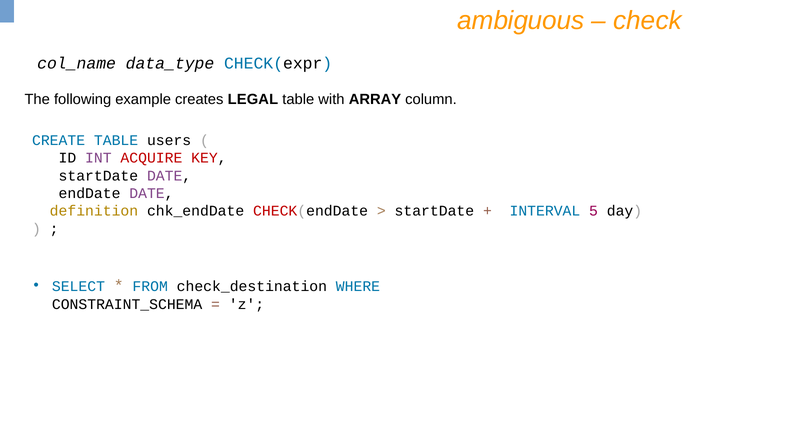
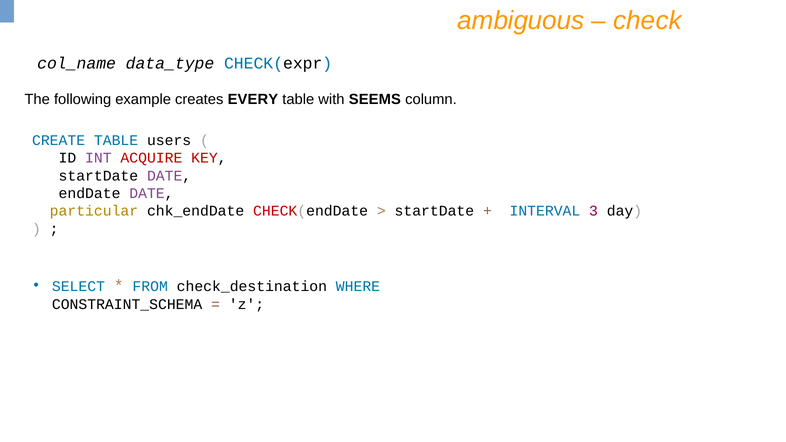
LEGAL: LEGAL -> EVERY (253, 99)
ARRAY: ARRAY -> SEEMS (375, 99)
definition: definition -> particular (94, 211)
5: 5 -> 3 (594, 211)
